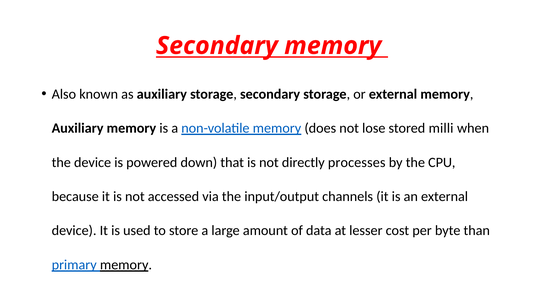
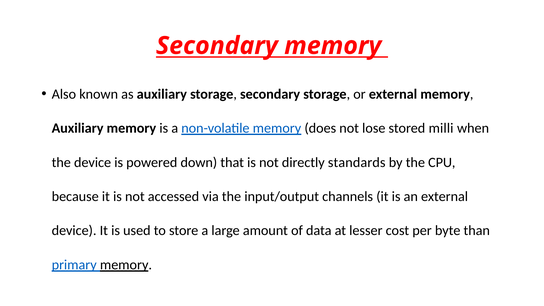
processes: processes -> standards (357, 163)
